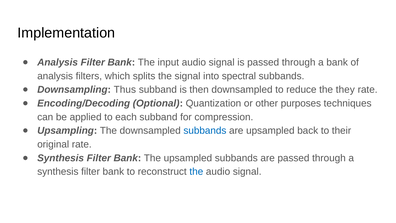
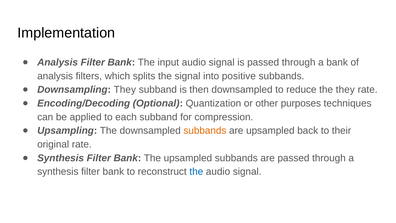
spectral: spectral -> positive (239, 76)
Downsampling Thus: Thus -> They (125, 90)
subbands colour: blue -> orange (205, 131)
